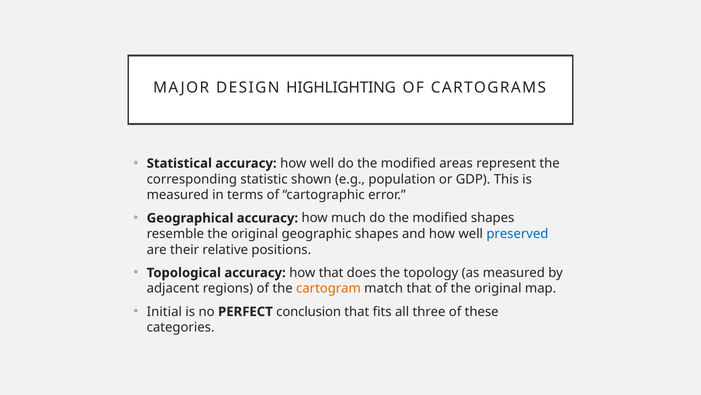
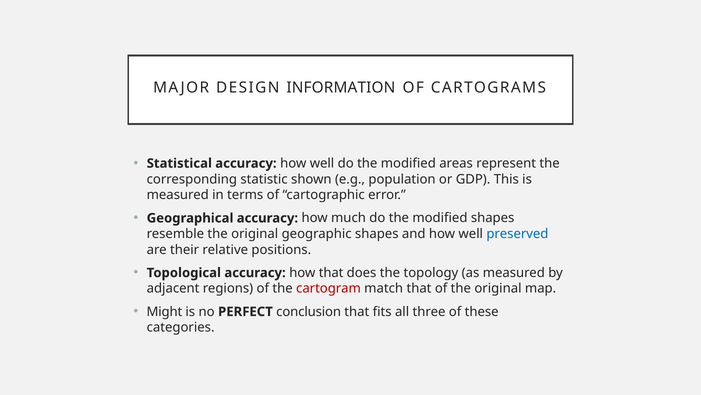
HIGHLIGHTING: HIGHLIGHTING -> INFORMATION (341, 88)
cartogram colour: orange -> red (328, 288)
Initial: Initial -> Might (164, 311)
